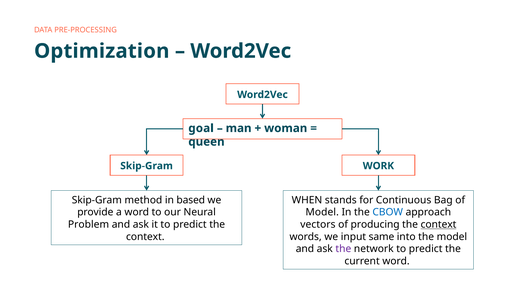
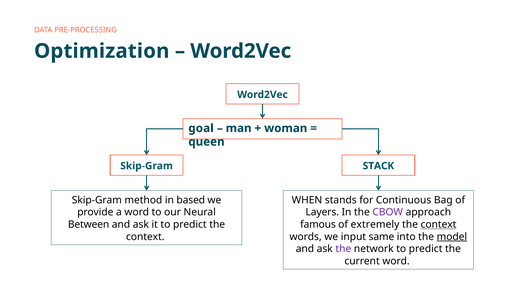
WORK: WORK -> STACK (378, 166)
Model: Model -> Layers (322, 212)
CBOW colour: blue -> purple (388, 212)
Problem: Problem -> Between (89, 225)
vectors: vectors -> famous (318, 225)
producing: producing -> extremely (375, 225)
model underline: none -> present (452, 237)
